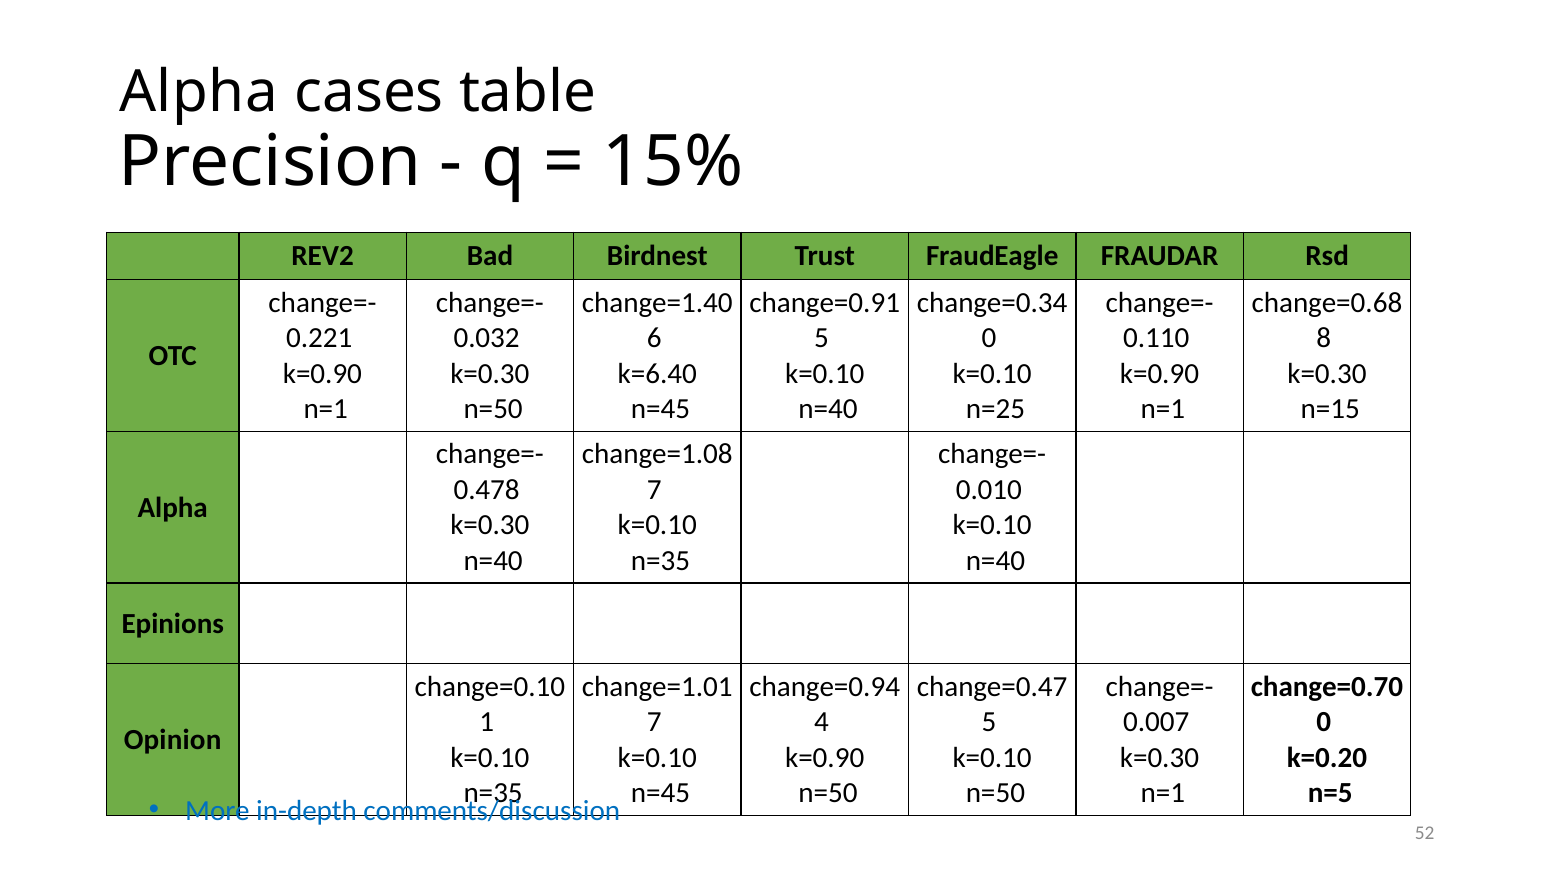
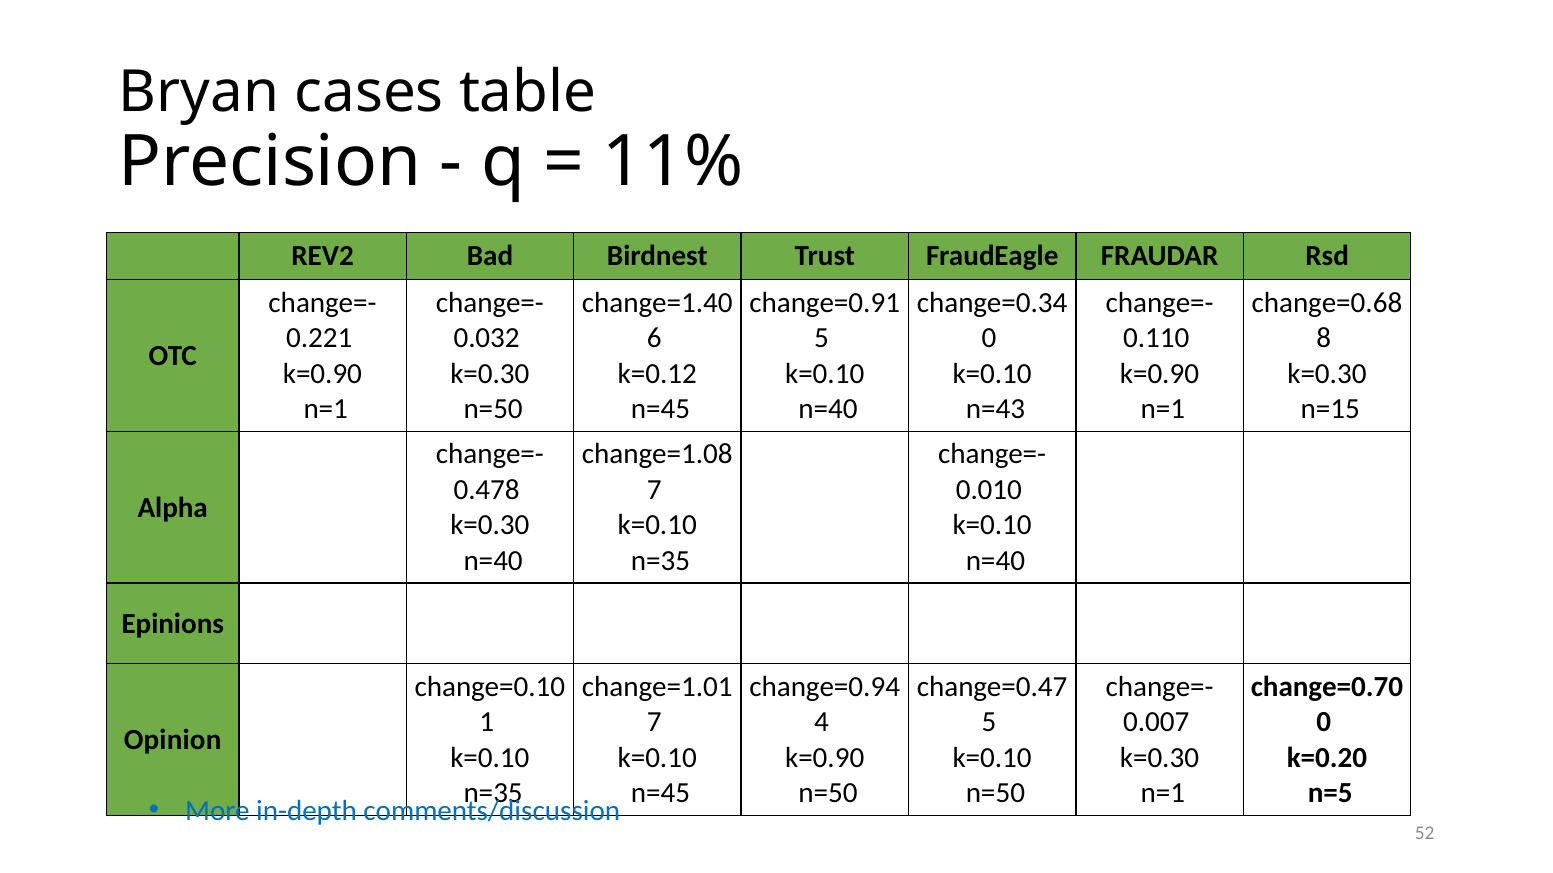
Alpha: Alpha -> Bryan (199, 92)
15%: 15% -> 11% (673, 162)
k=6.40: k=6.40 -> k=0.12 (657, 374)
n=25: n=25 -> n=43 (995, 409)
